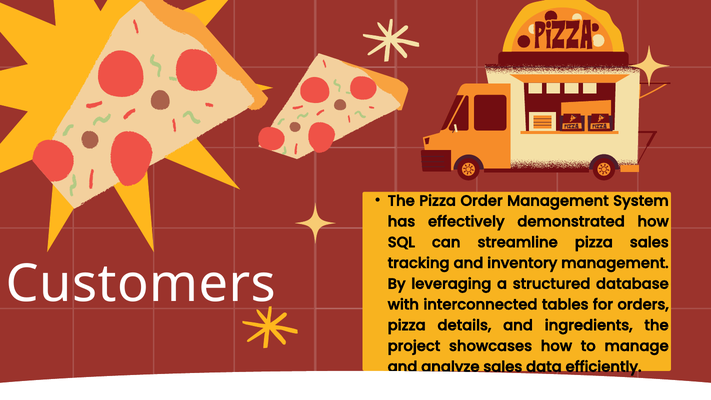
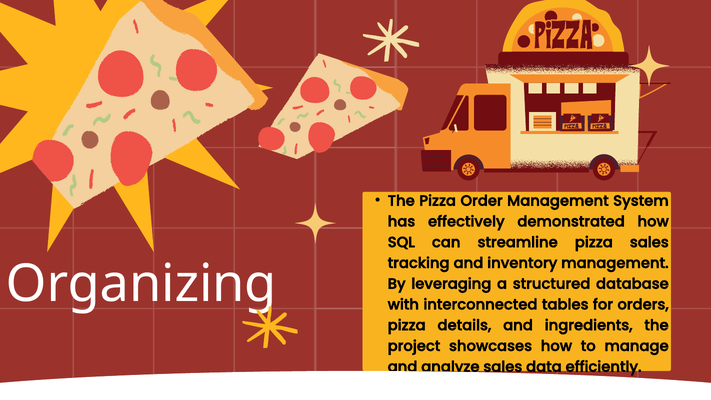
Customers: Customers -> Organizing (141, 284)
